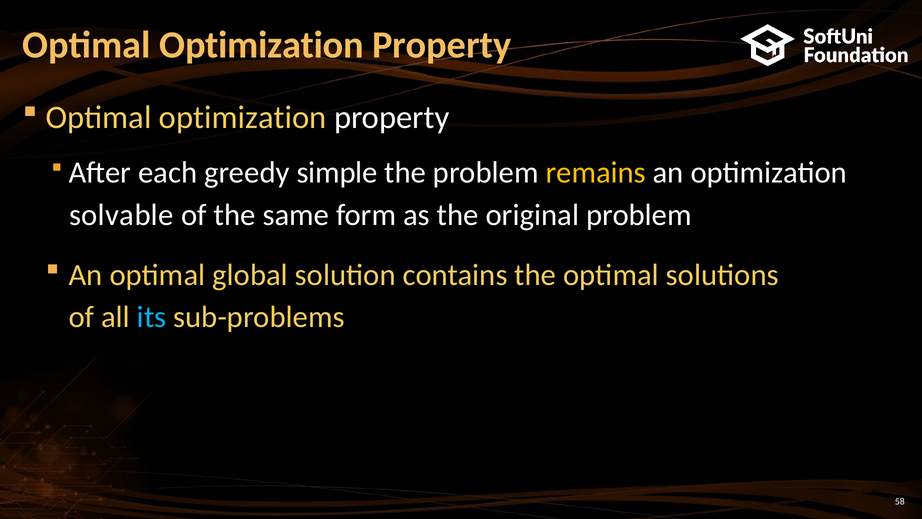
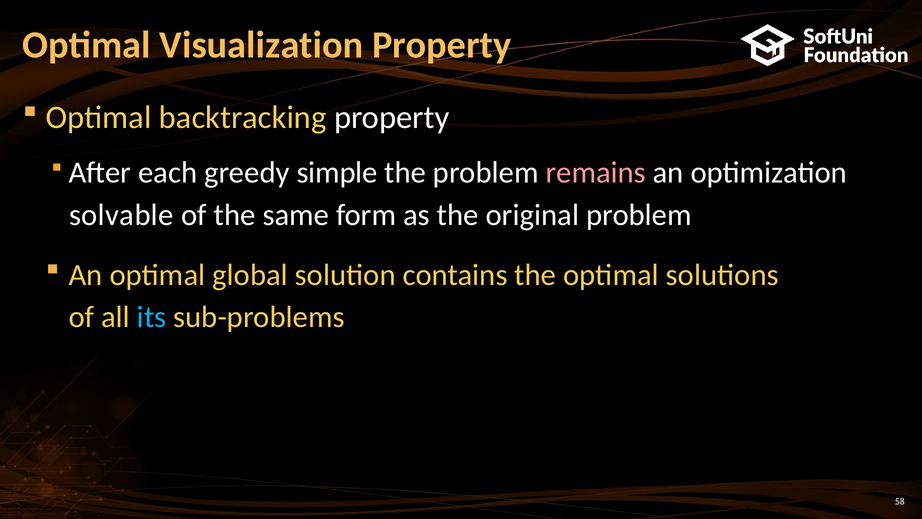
Optimization: Optimization -> Visualization (261, 45)
optimization: optimization -> backtracking (243, 118)
remains colour: yellow -> pink (596, 173)
